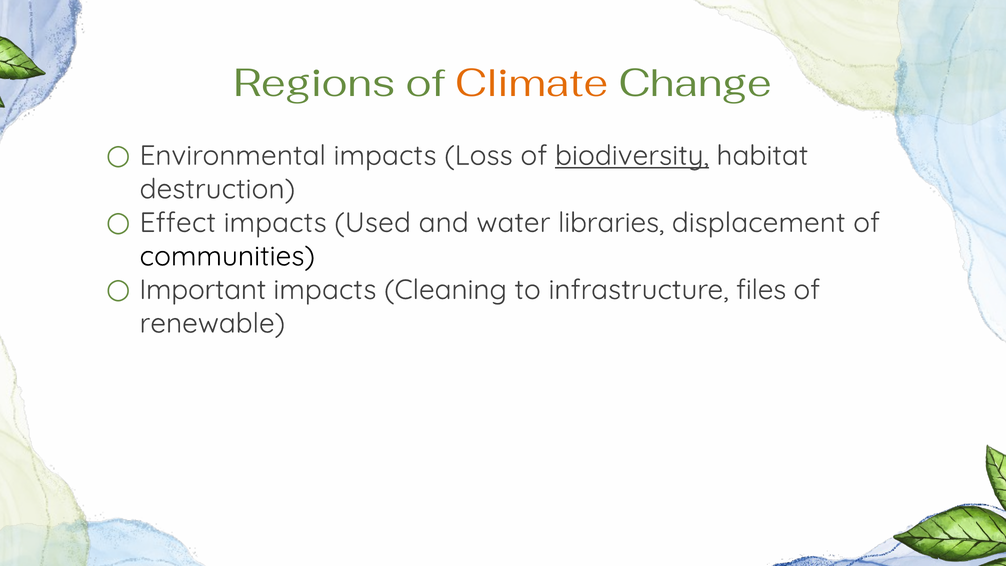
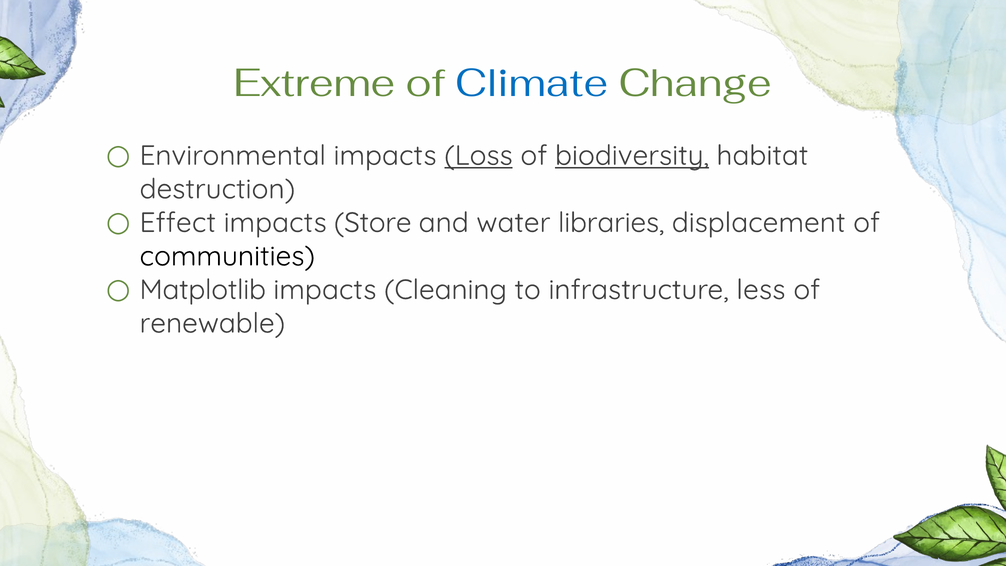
Regions: Regions -> Extreme (315, 83)
Climate colour: orange -> blue (532, 83)
Loss underline: none -> present (478, 156)
Used: Used -> Store (373, 223)
Important: Important -> Matplotlib (203, 290)
files: files -> less (761, 290)
